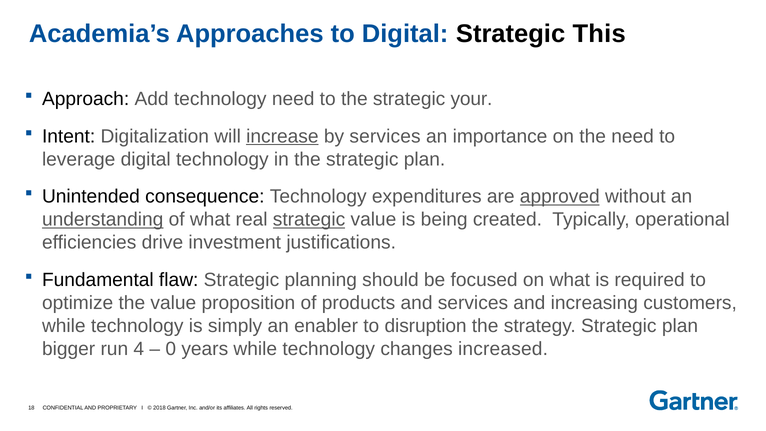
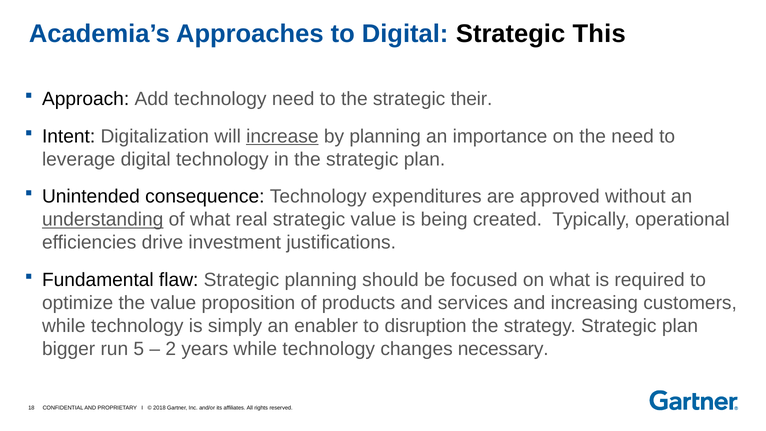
your: your -> their (471, 99)
by services: services -> planning (385, 136)
approved underline: present -> none (560, 197)
strategic underline: present -> none (309, 220)
4: 4 -> 5 (139, 349)
0: 0 -> 2 (171, 349)
increased: increased -> necessary (503, 349)
